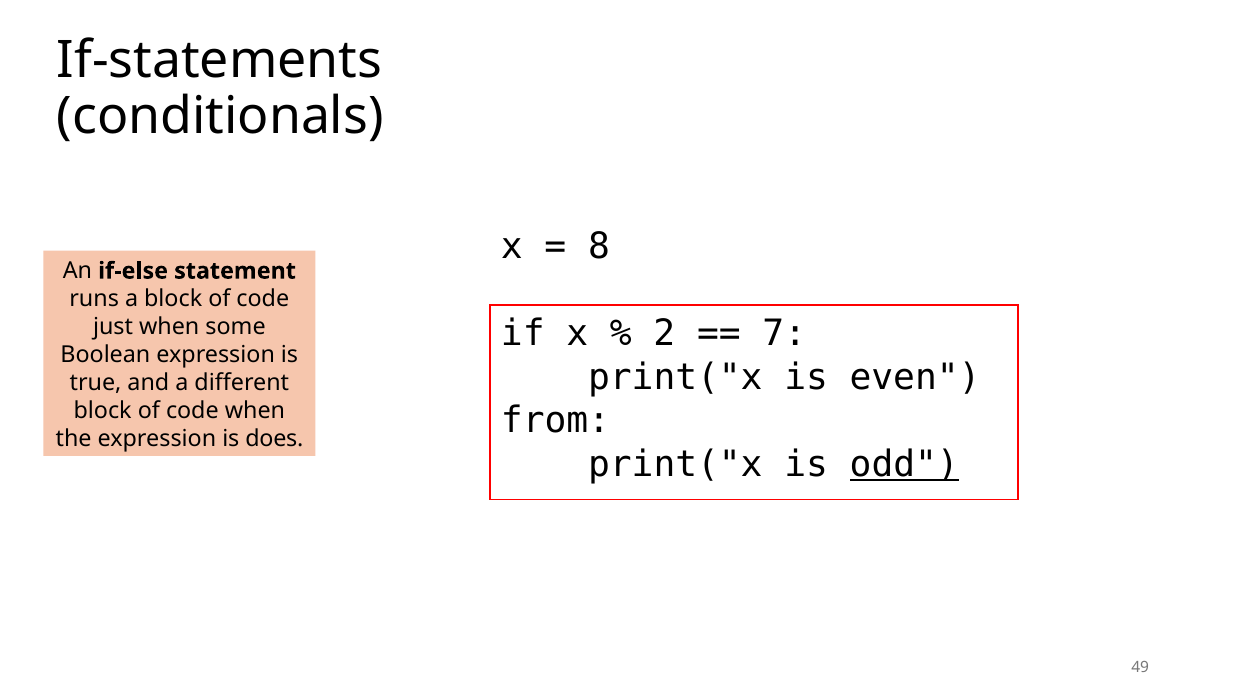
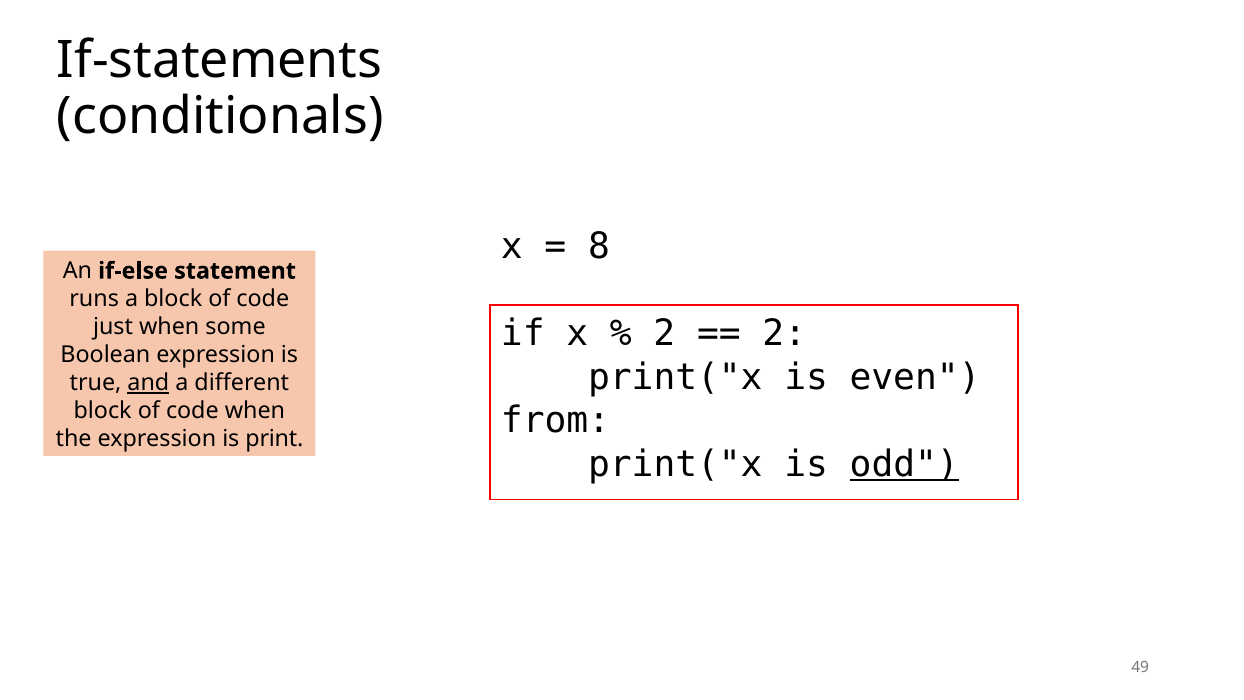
7: 7 -> 2 (784, 334)
and underline: none -> present (148, 383)
does: does -> print (274, 439)
